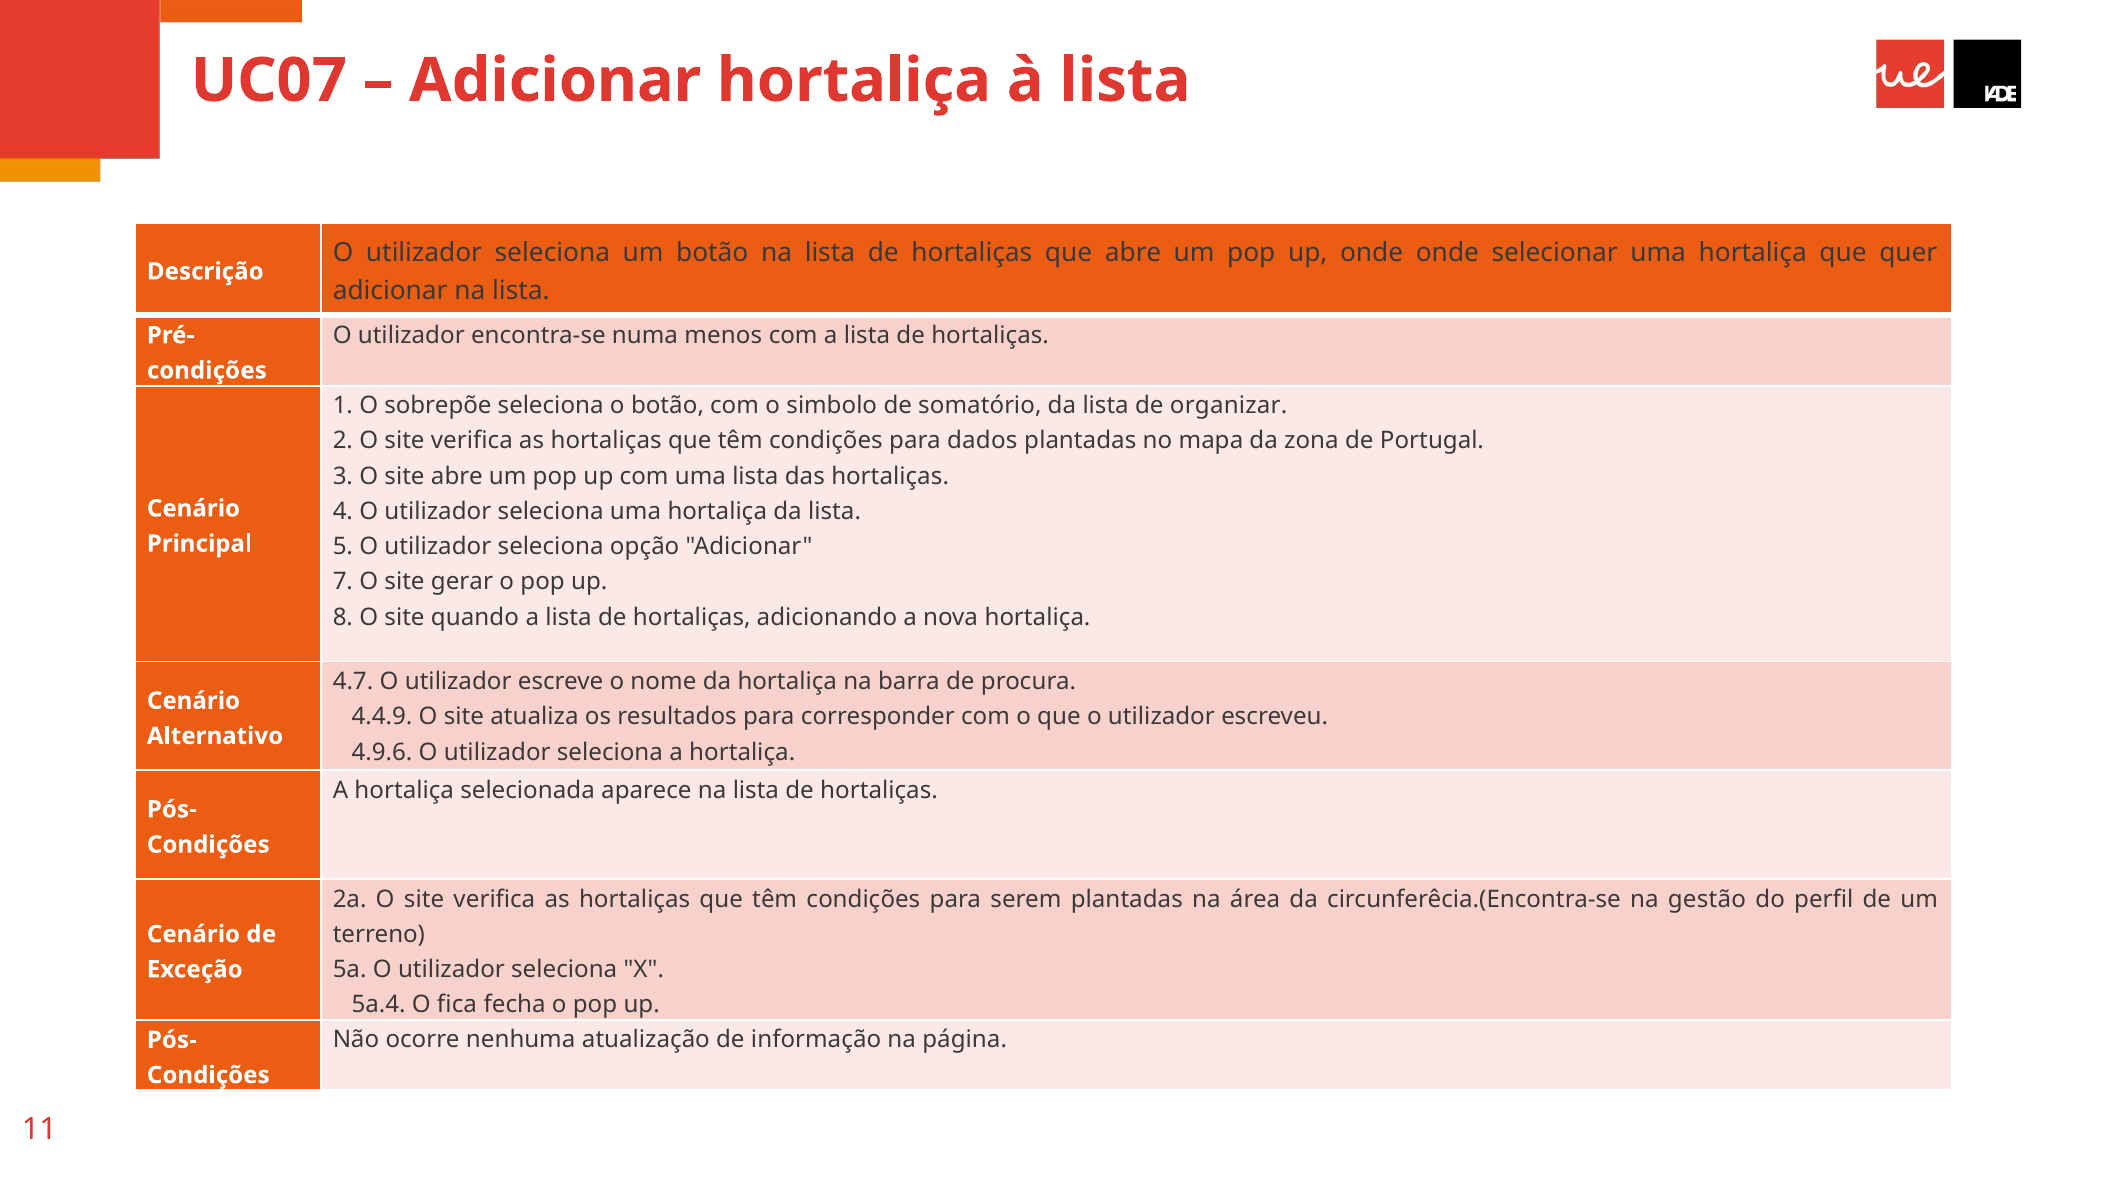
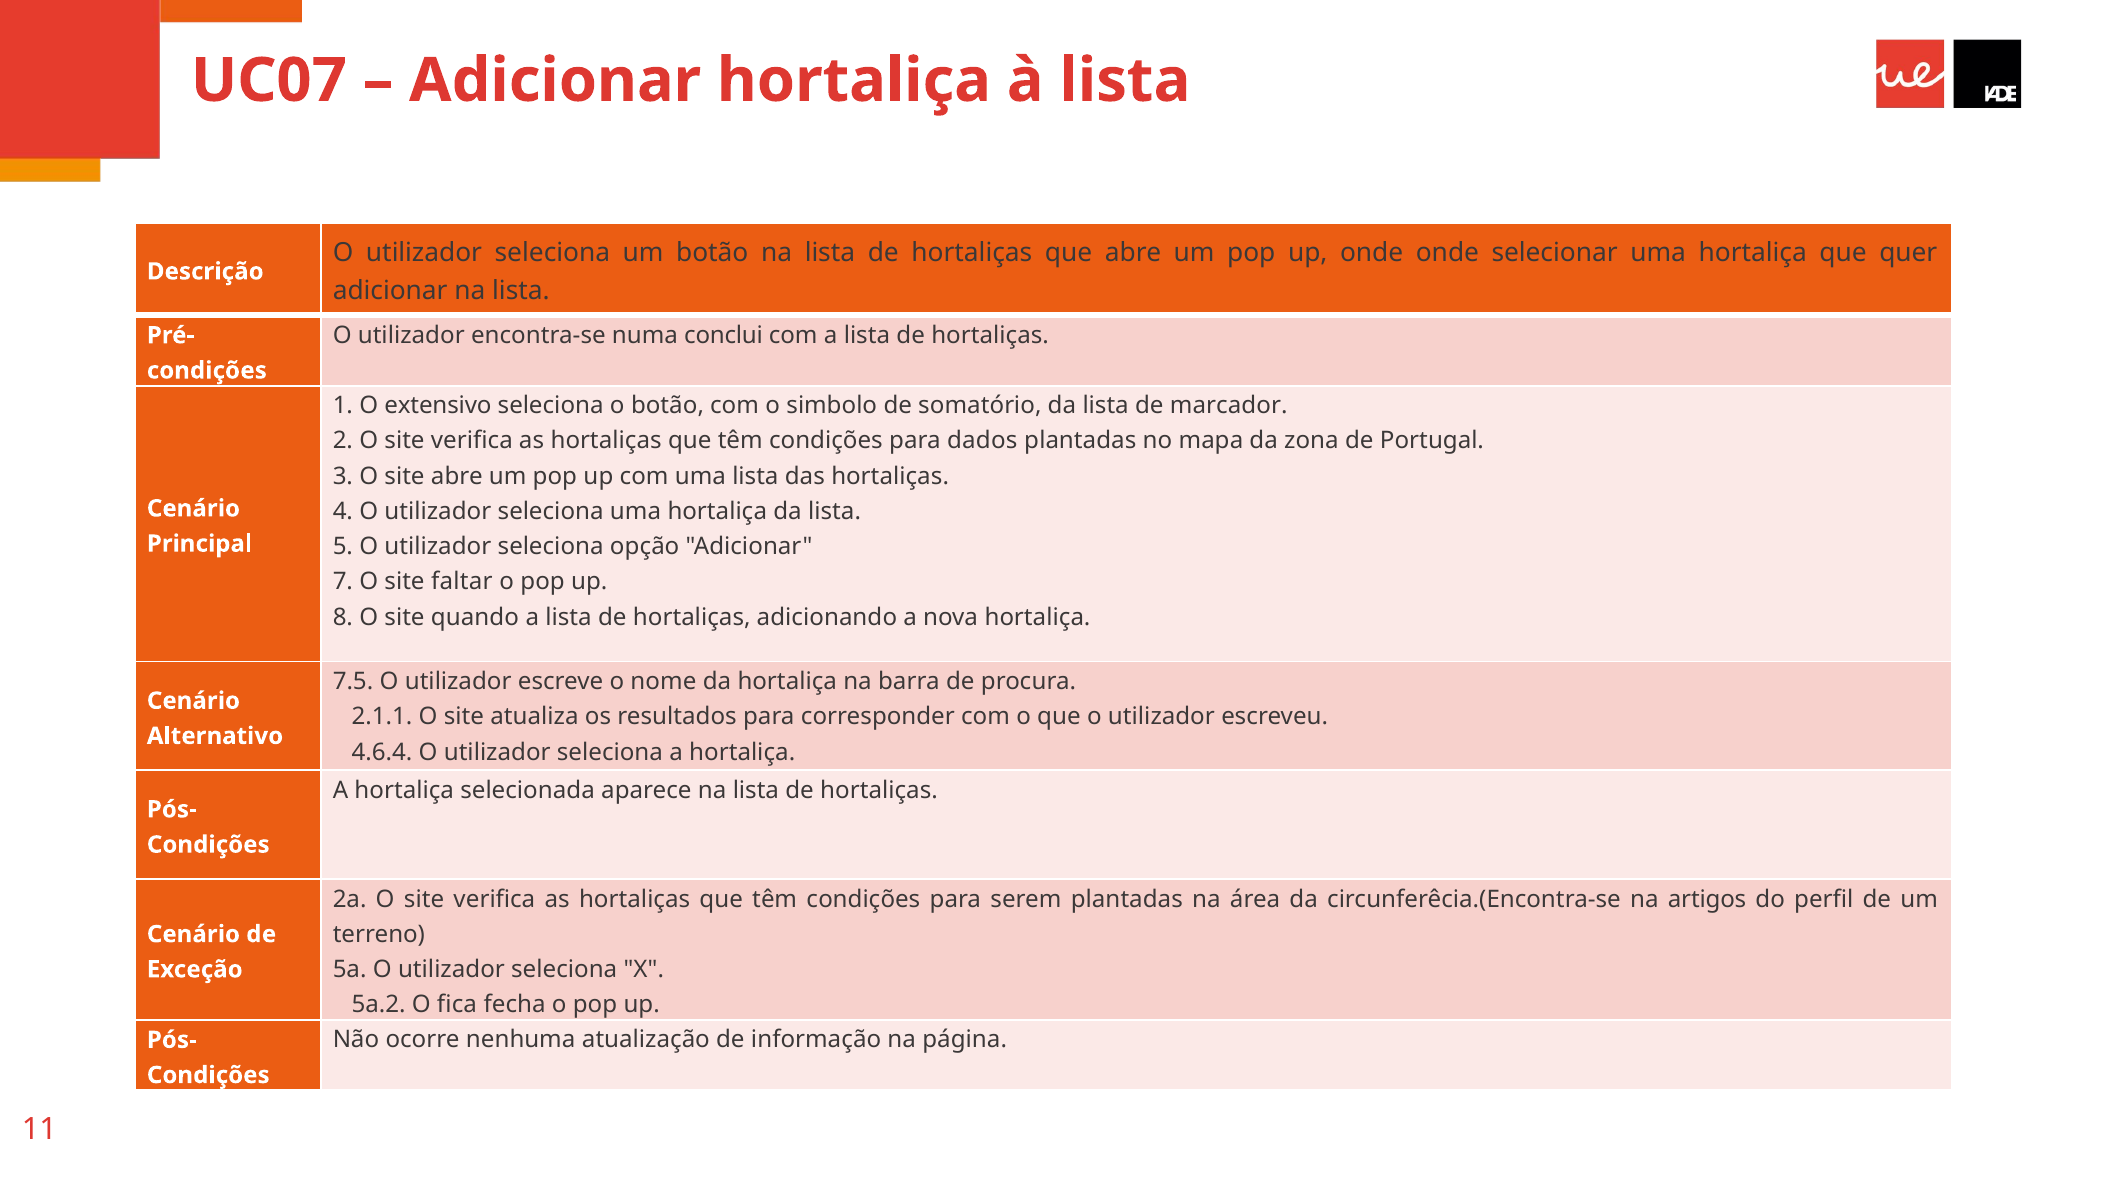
menos: menos -> conclui (724, 335)
sobrepõe: sobrepõe -> extensivo (438, 406)
organizar: organizar -> marcador (1229, 406)
gerar: gerar -> faltar (462, 582)
4.7: 4.7 -> 7.5 (353, 682)
4.4.9: 4.4.9 -> 2.1.1 (382, 717)
4.9.6: 4.9.6 -> 4.6.4 (382, 752)
gestão: gestão -> artigos (1707, 899)
5a.4: 5a.4 -> 5a.2 (379, 1005)
